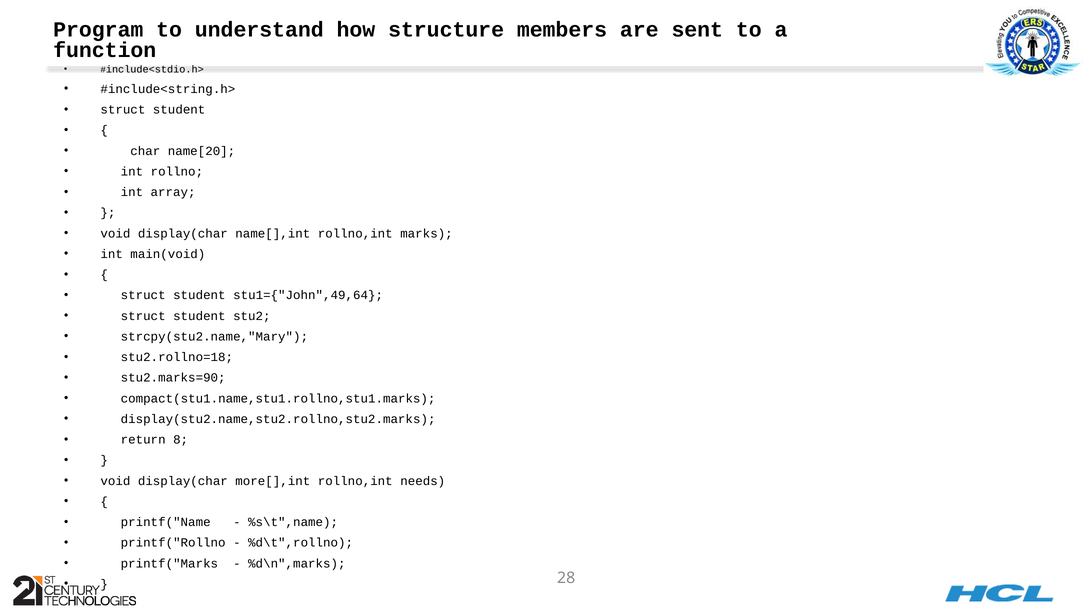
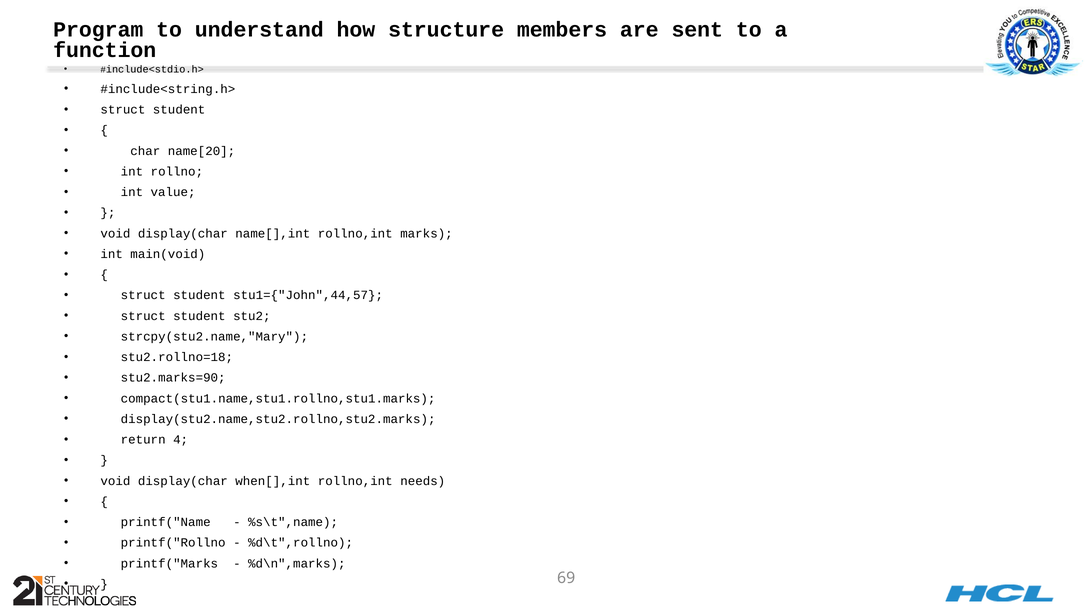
array: array -> value (173, 192)
stu1={"John",49,64: stu1={"John",49,64 -> stu1={"John",44,57 (308, 295)
8: 8 -> 4 (181, 439)
more[],int: more[],int -> when[],int (273, 481)
28: 28 -> 69 (566, 578)
